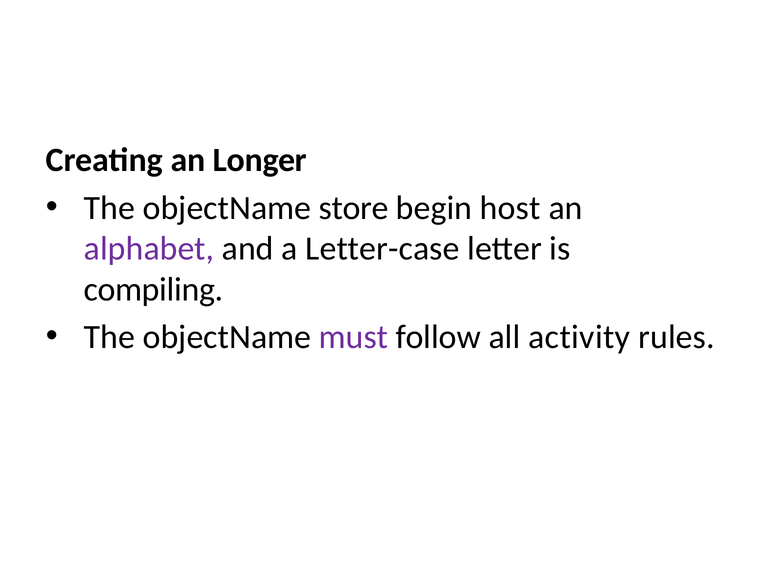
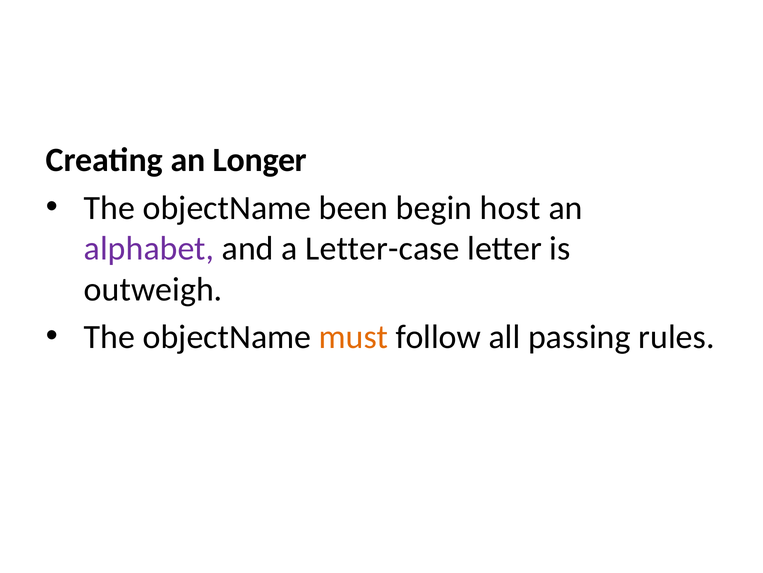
store: store -> been (354, 208)
compiling: compiling -> outweigh (153, 289)
must colour: purple -> orange (354, 336)
activity: activity -> passing (579, 336)
